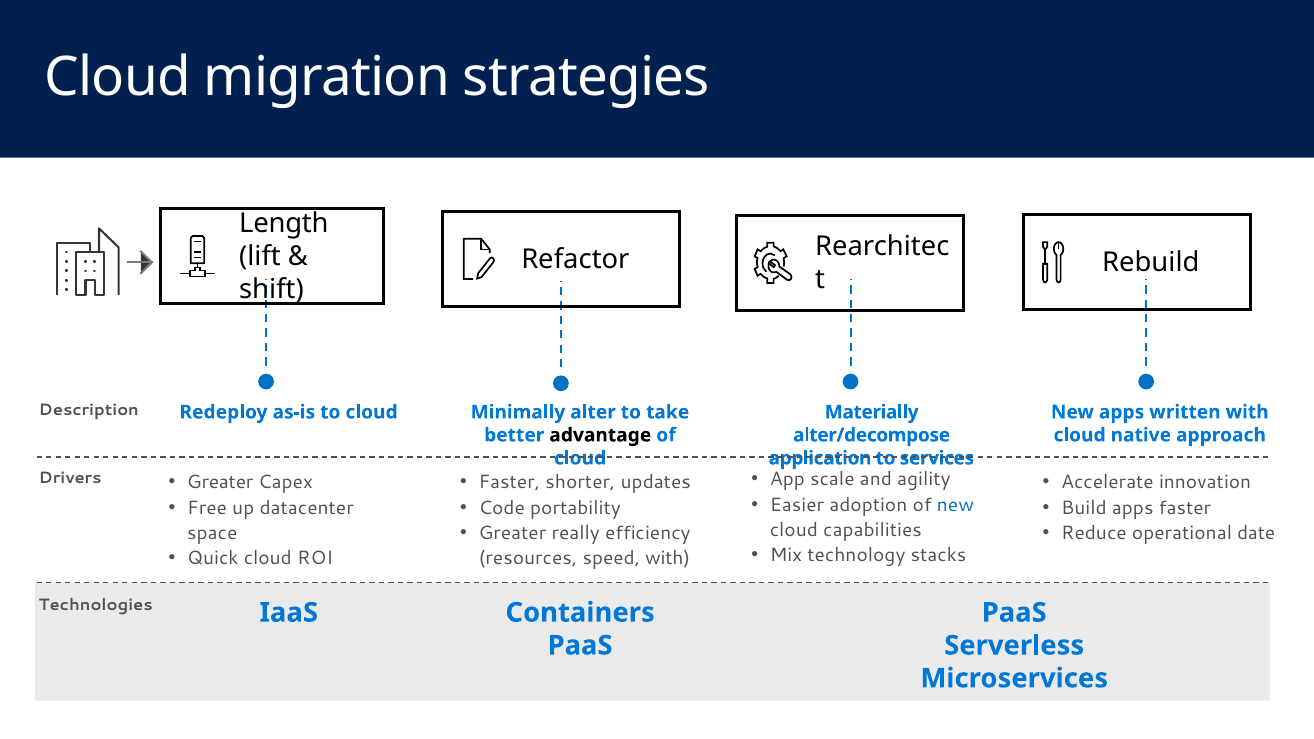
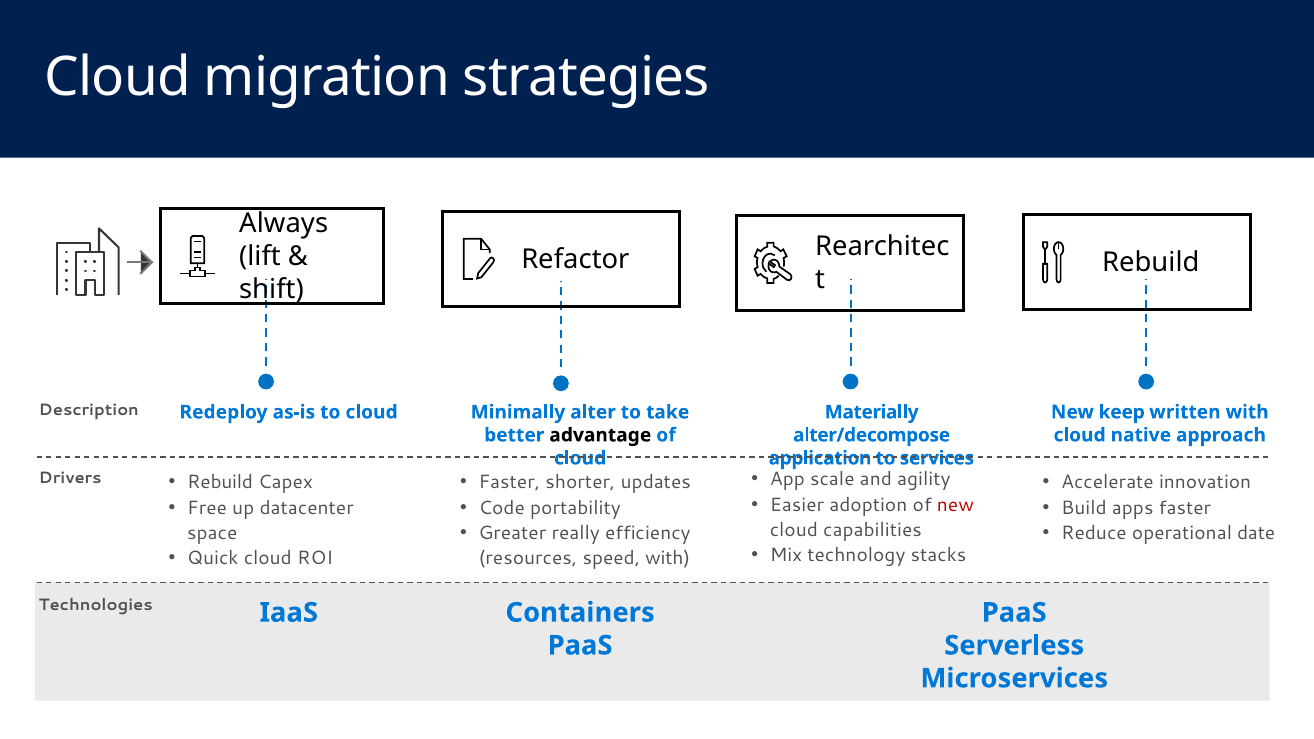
Length: Length -> Always (284, 224)
New apps: apps -> keep (1122, 412)
Greater: Greater -> Rebuild (220, 483)
new colour: blue -> red (955, 505)
